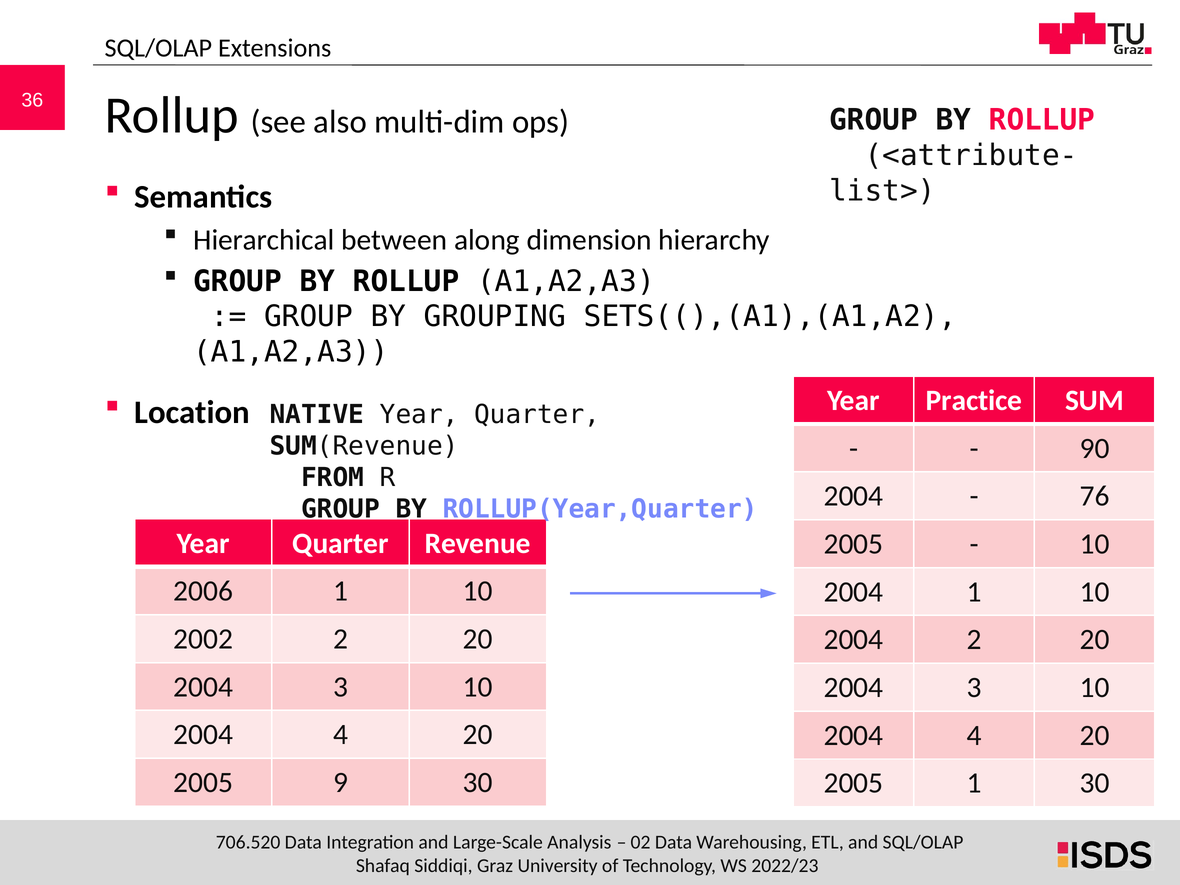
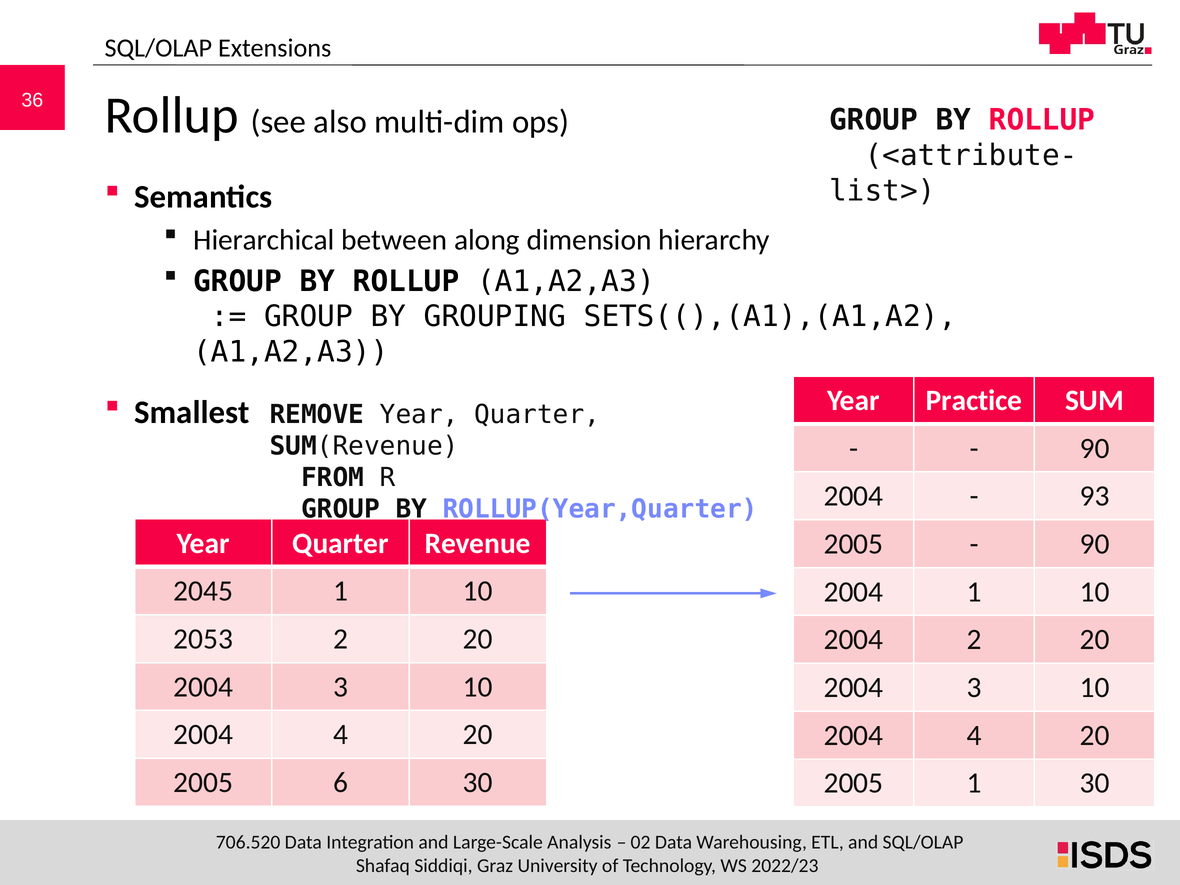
Location: Location -> Smallest (192, 412)
NATIVE: NATIVE -> REMOVE (317, 415)
76: 76 -> 93 (1095, 496)
10: 10 -> 90 (1095, 544)
2006: 2006 -> 2045 (203, 591)
2002: 2002 -> 2053 (203, 639)
9: 9 -> 6 (341, 783)
